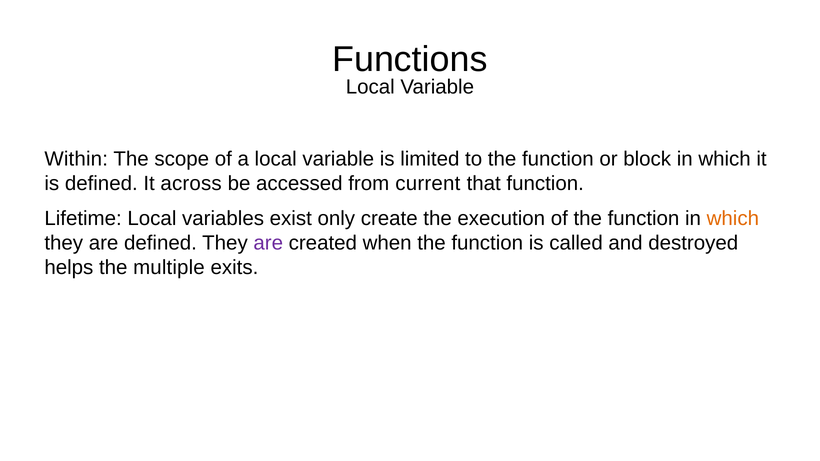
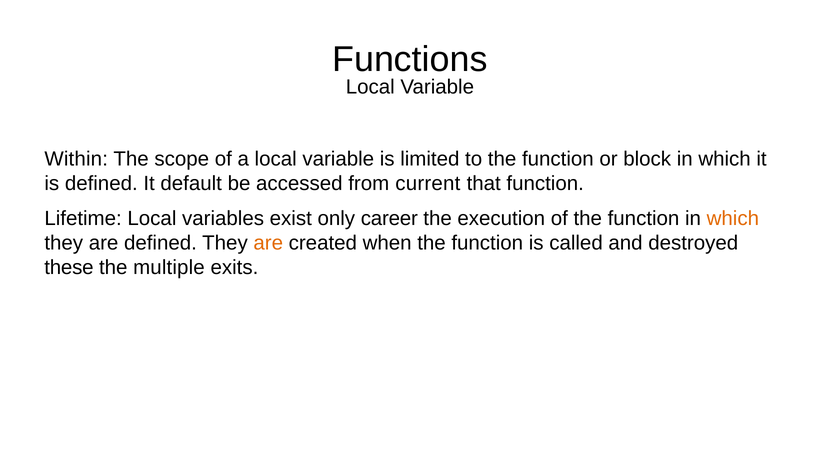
across: across -> default (191, 184)
create: create -> career (389, 218)
are colour: purple -> orange (268, 243)
helps: helps -> these (69, 268)
